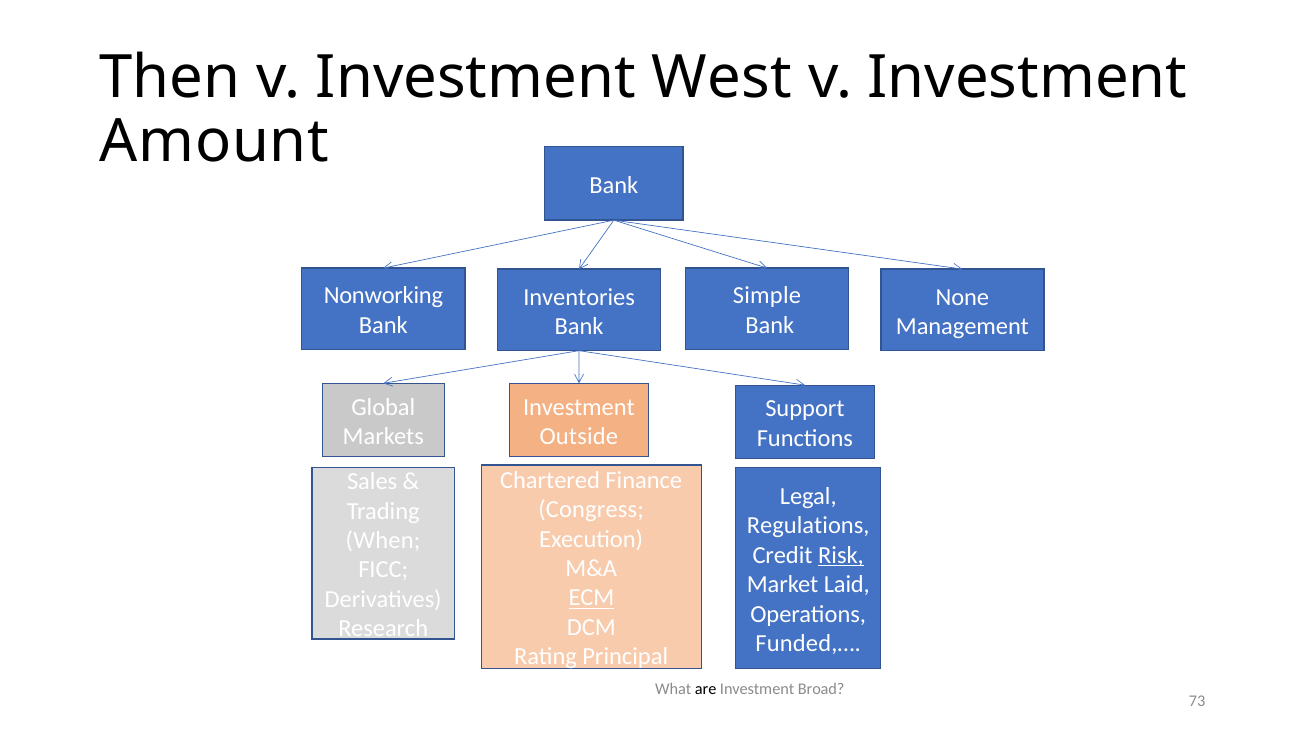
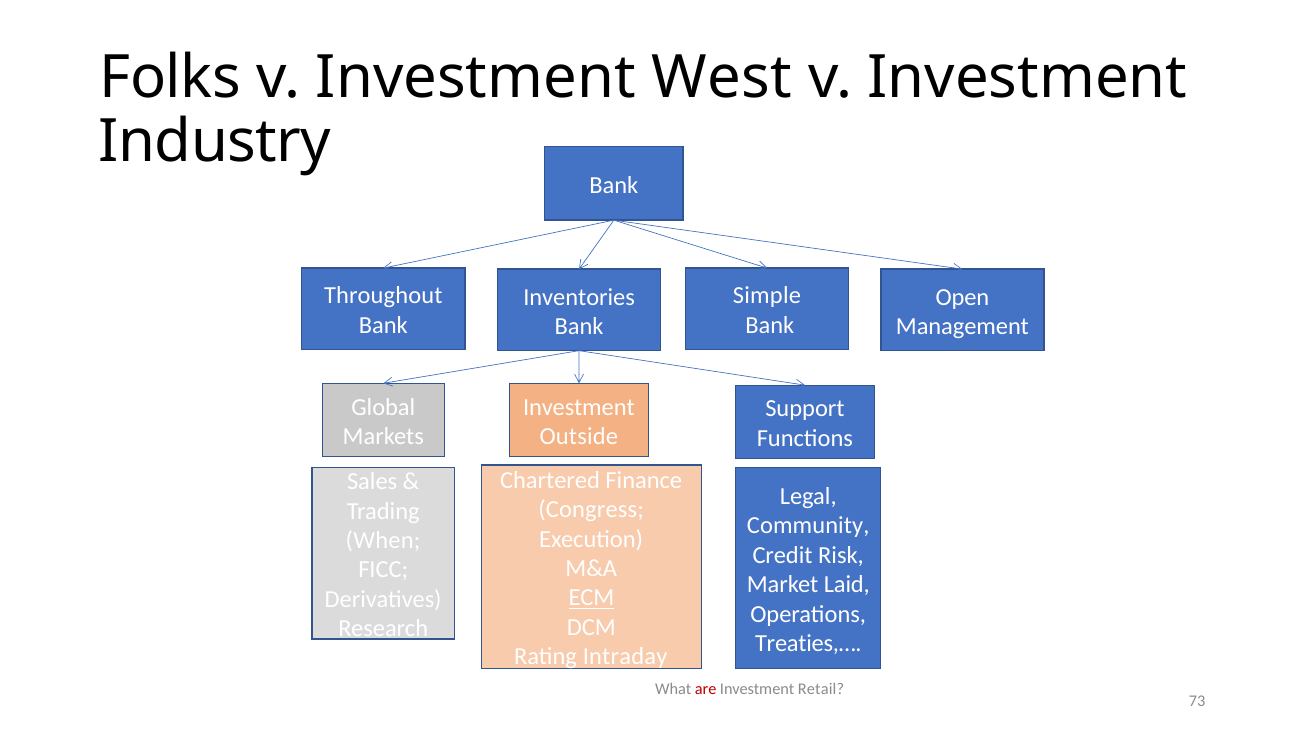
Then: Then -> Folks (170, 77)
Amount: Amount -> Industry (215, 142)
Nonworking: Nonworking -> Throughout (383, 296)
None: None -> Open (962, 297)
Regulations: Regulations -> Community (808, 526)
Risk underline: present -> none (841, 555)
Funded,…: Funded,… -> Treaties,… (808, 643)
Principal: Principal -> Intraday (625, 657)
are colour: black -> red (706, 689)
Broad: Broad -> Retail (821, 689)
